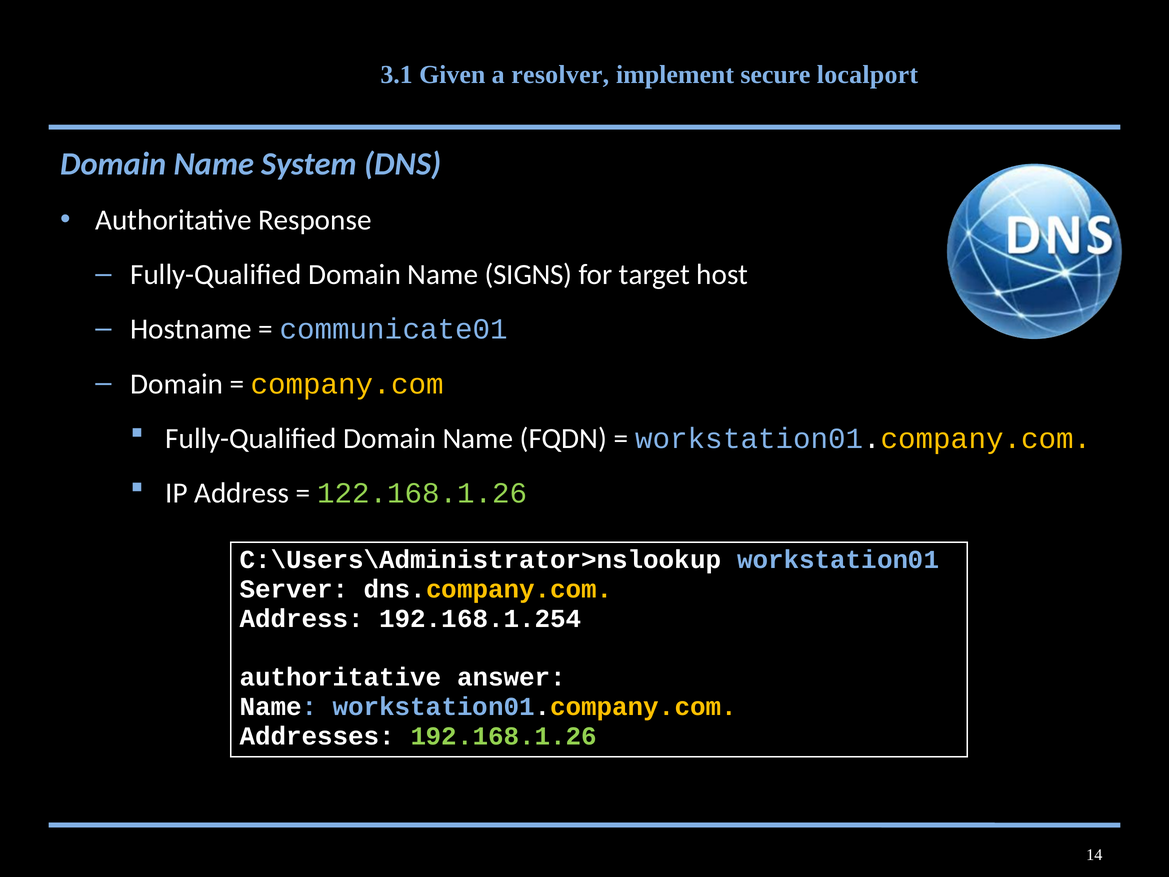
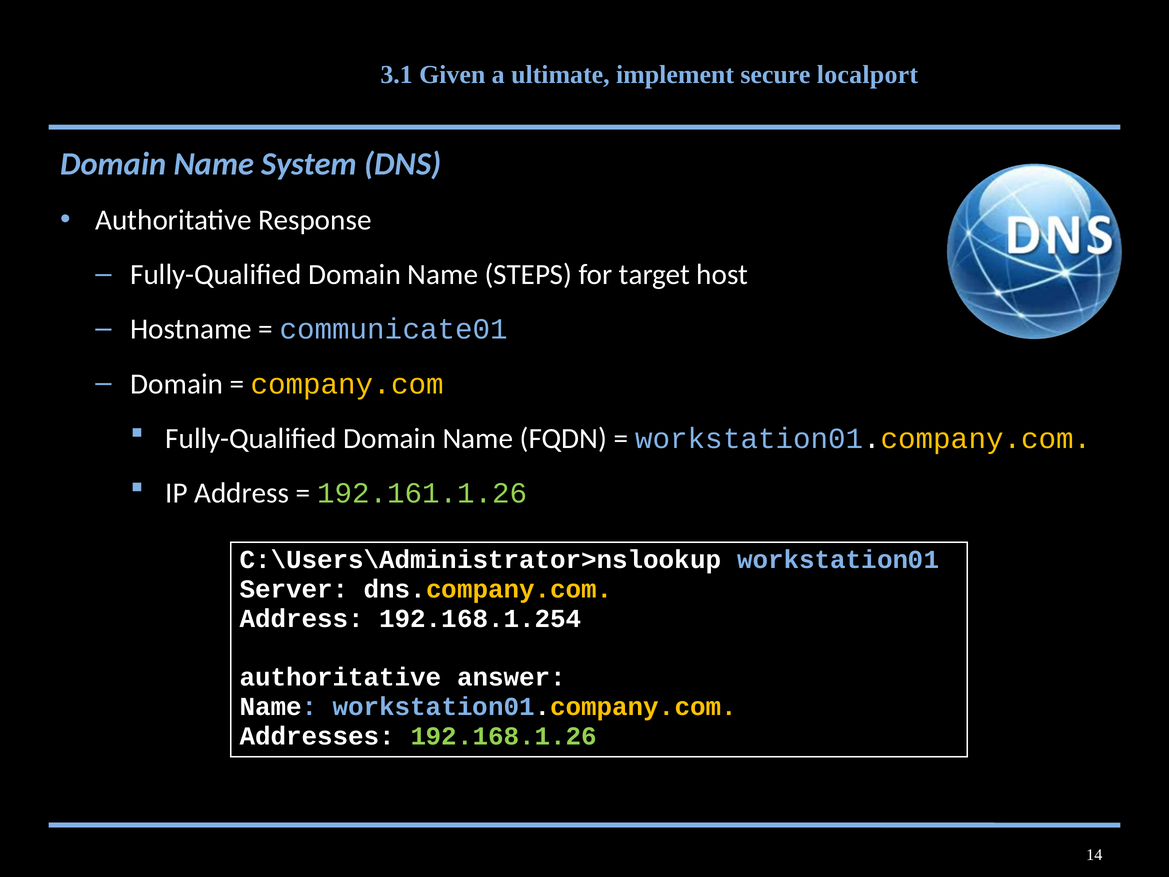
resolver: resolver -> ultimate (560, 75)
SIGNS: SIGNS -> STEPS (528, 275)
122.168.1.26: 122.168.1.26 -> 192.161.1.26 (422, 493)
